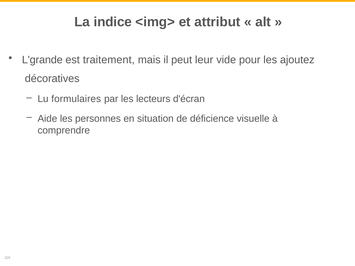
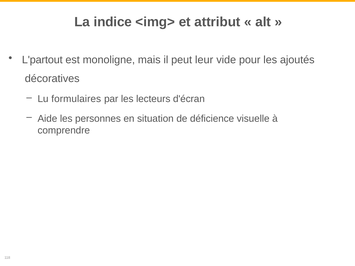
L'grande: L'grande -> L'partout (42, 60)
traitement: traitement -> monoligne (109, 60)
ajoutez: ajoutez -> ajoutés (297, 60)
